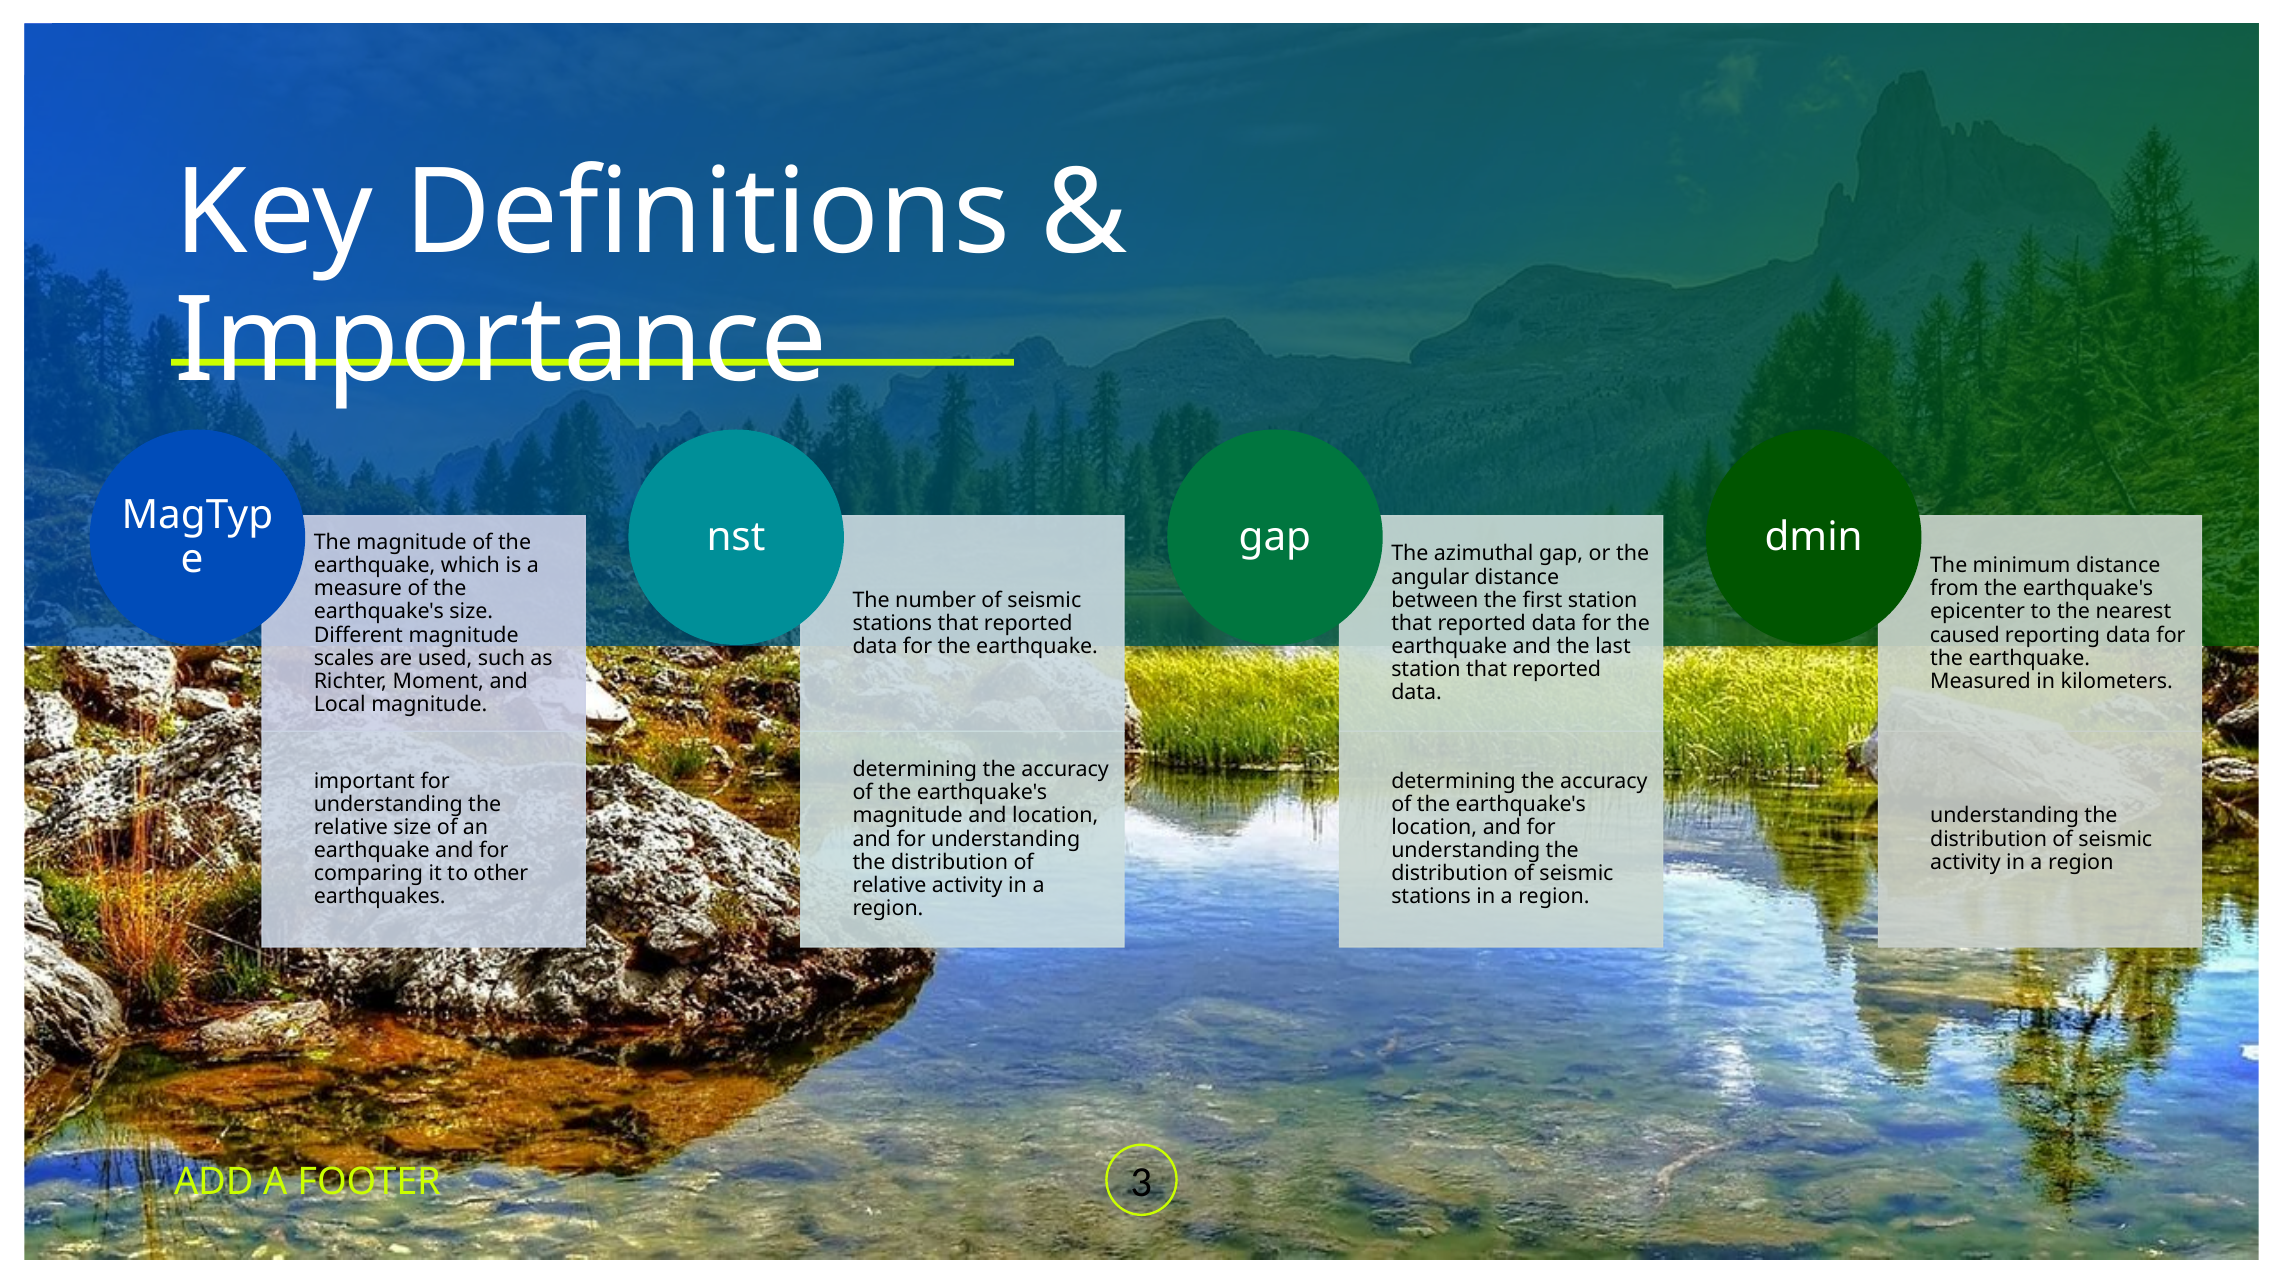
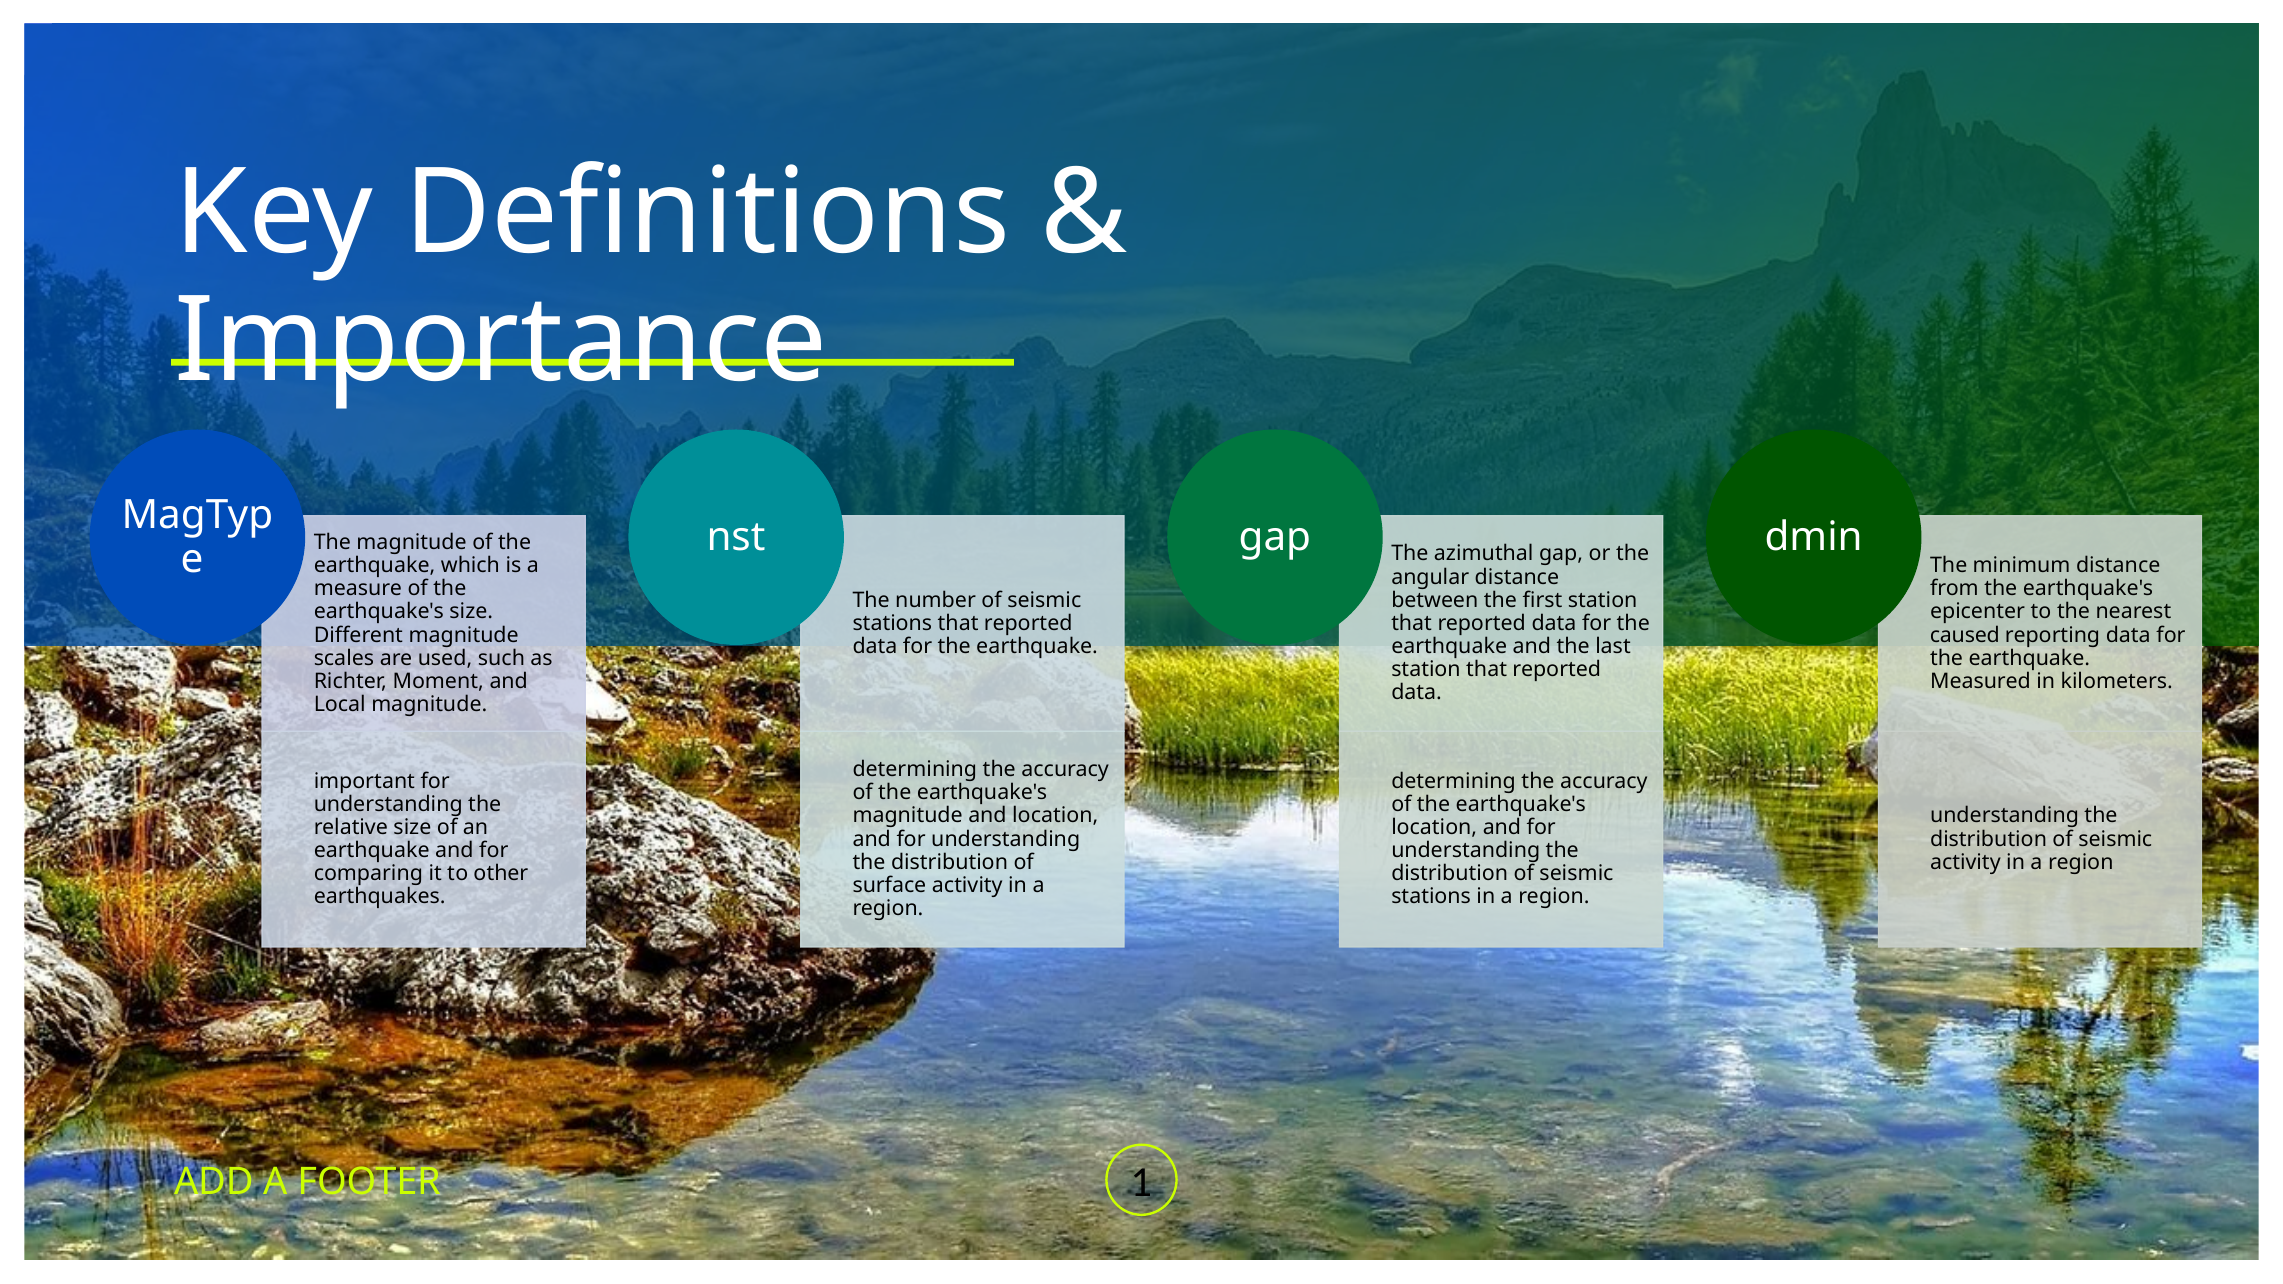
relative: relative -> surface (889, 885)
3: 3 -> 1 (1141, 1182)
